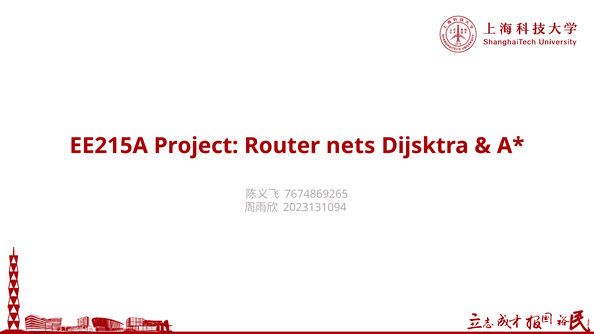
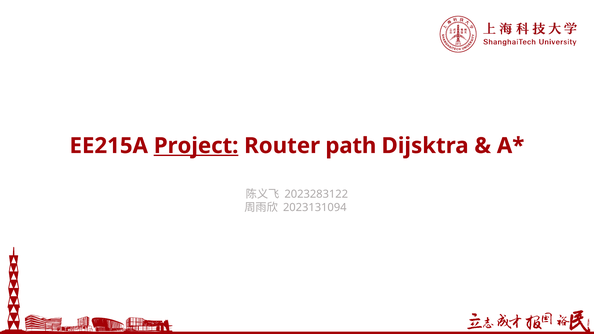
Project underline: none -> present (196, 146)
nets: nets -> path (351, 146)
7674869265: 7674869265 -> 2023283122 (316, 194)
